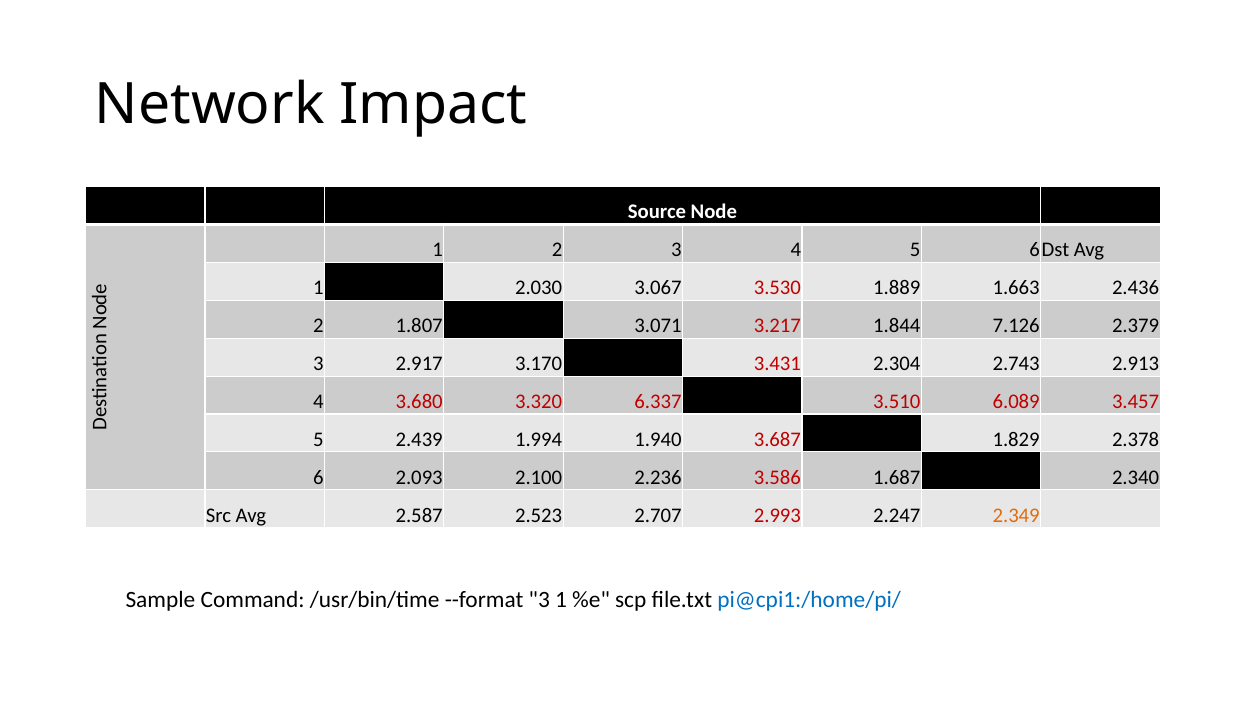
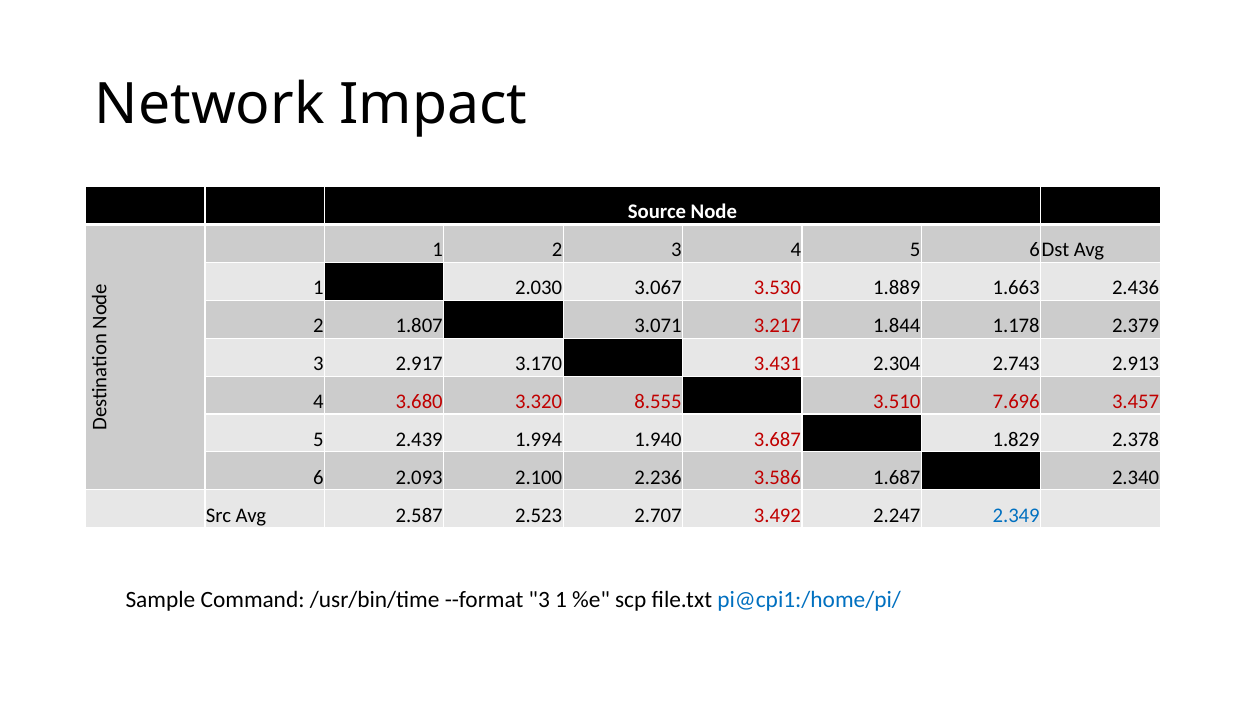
7.126: 7.126 -> 1.178 (1016, 326)
6.337: 6.337 -> 8.555 (658, 401)
6.089: 6.089 -> 7.696 (1016, 401)
2.993: 2.993 -> 3.492 (777, 515)
2.349 colour: orange -> blue (1016, 515)
